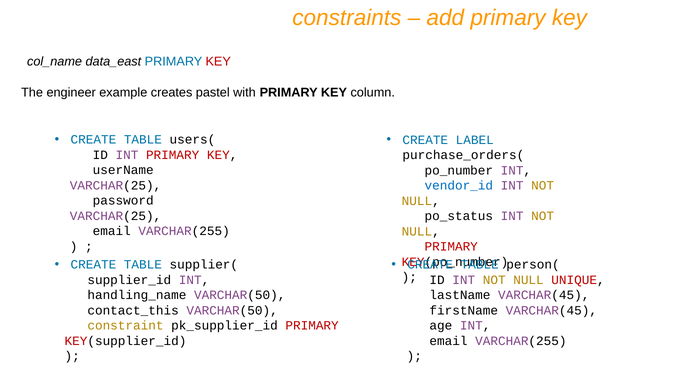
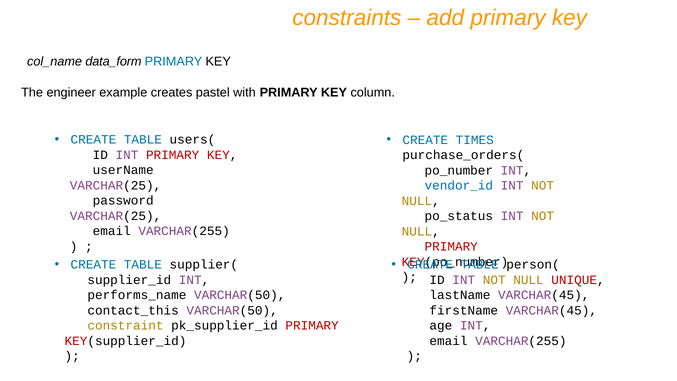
data_east: data_east -> data_form (113, 61)
KEY colour: red -> black (218, 61)
LABEL: LABEL -> TIMES (475, 140)
handling_name: handling_name -> performs_name (137, 295)
